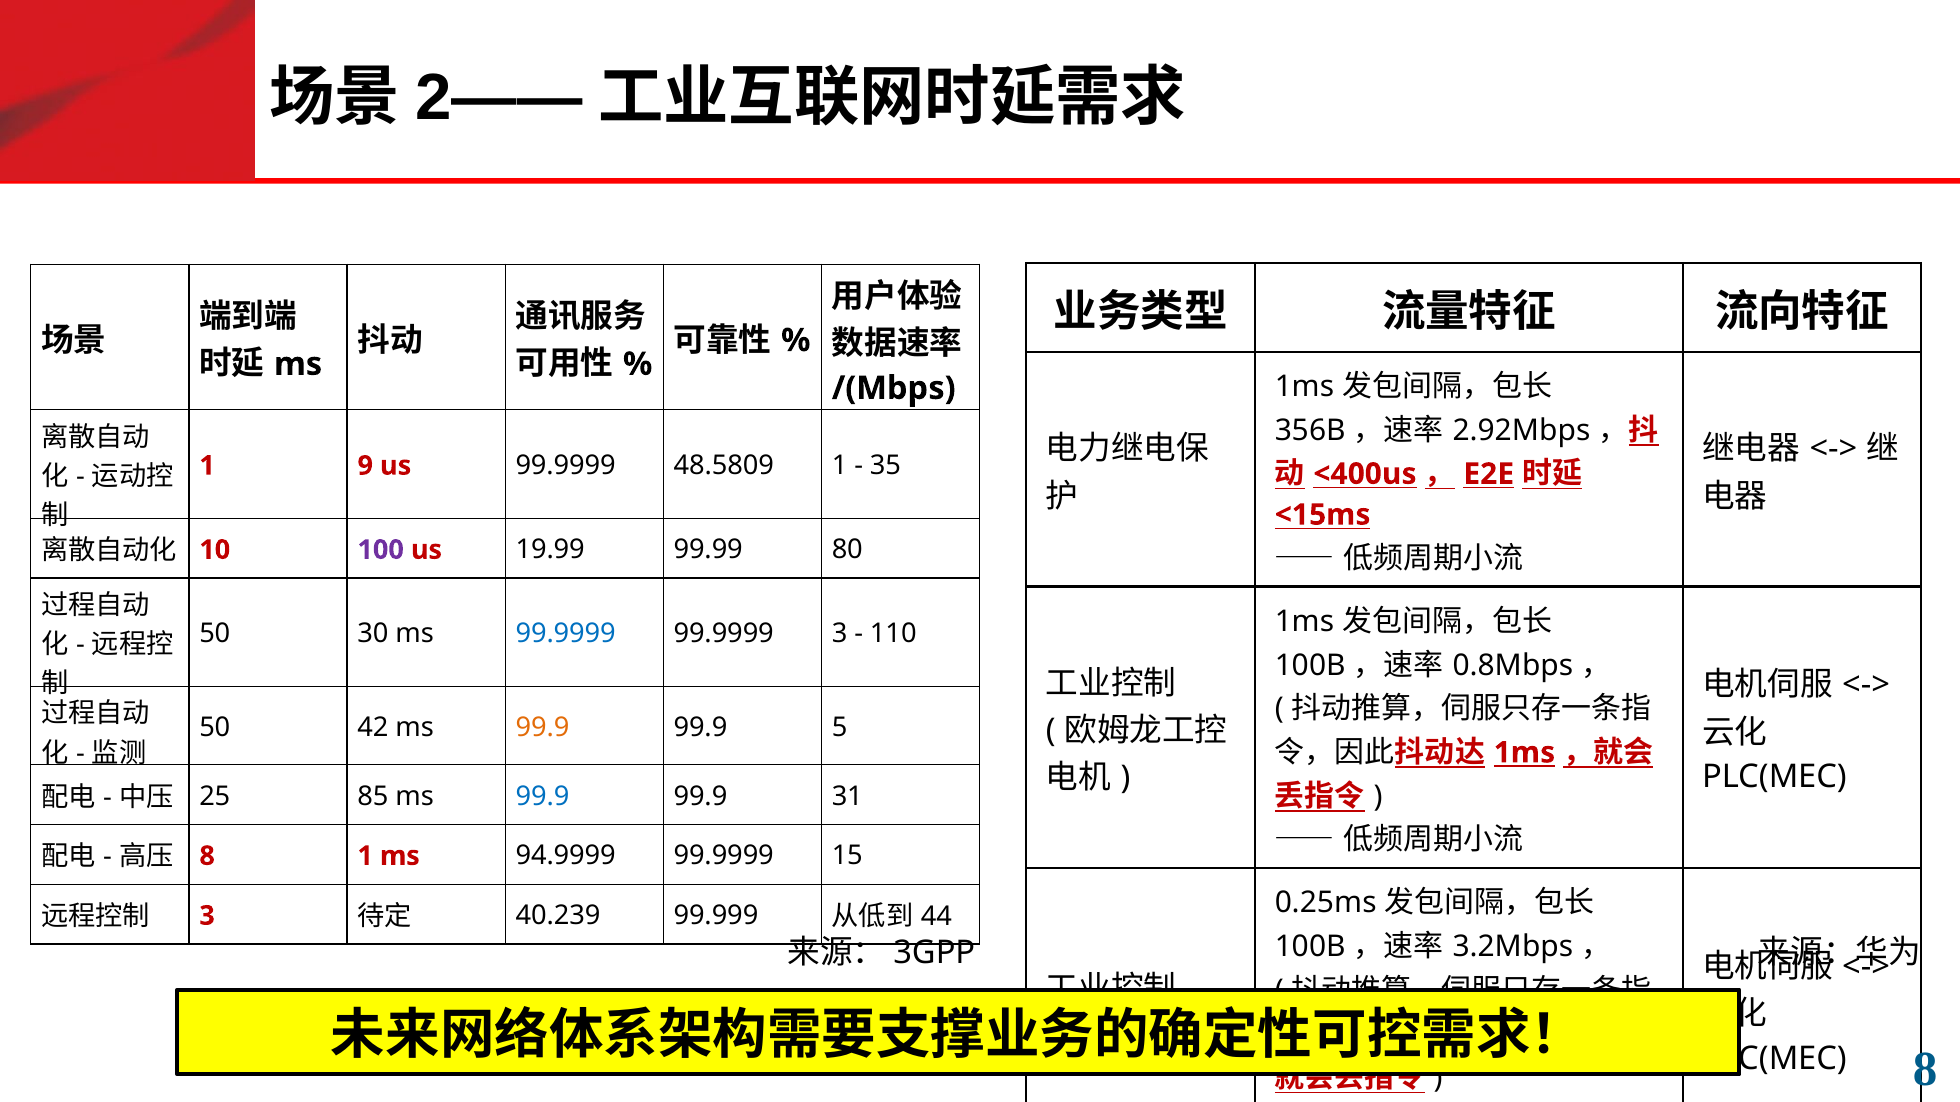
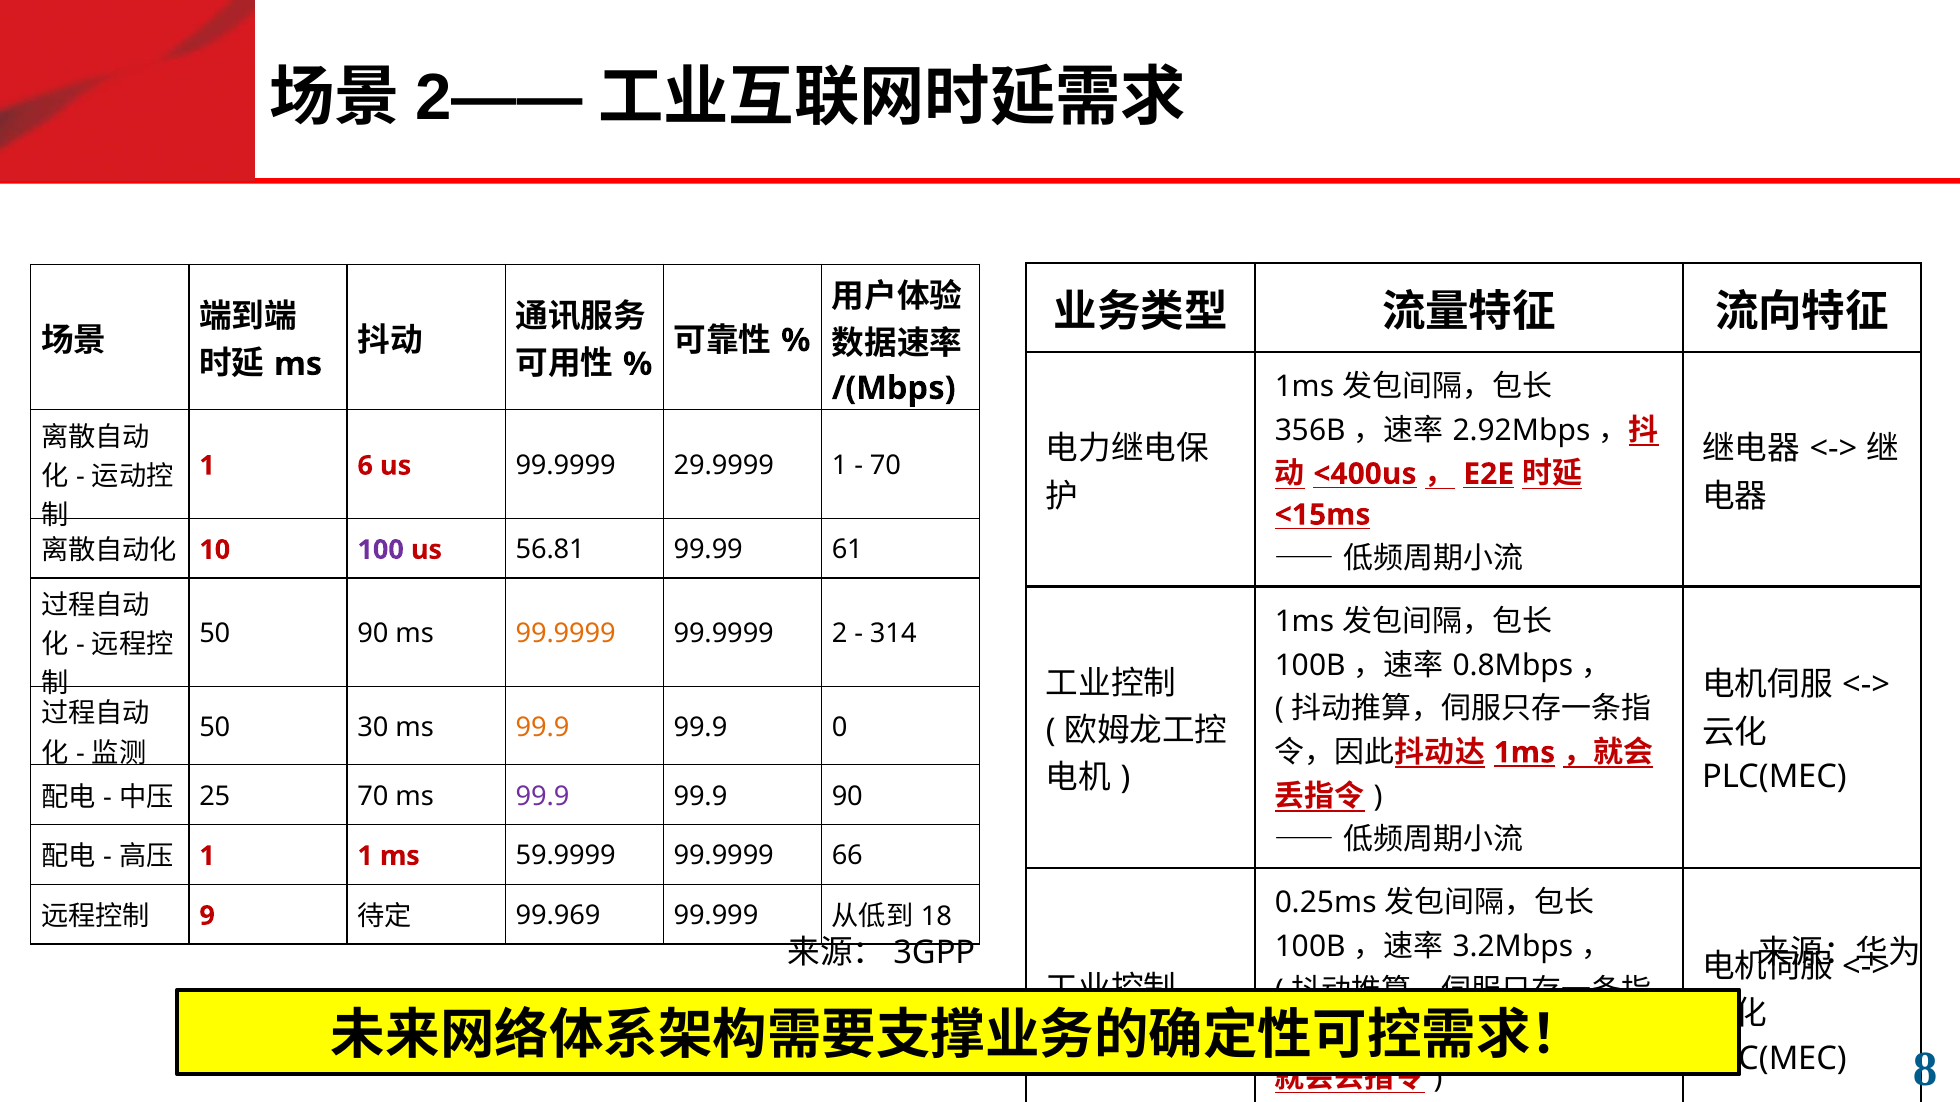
9: 9 -> 6 (365, 466)
48.5809: 48.5809 -> 29.9999 (724, 466)
35: 35 -> 70 (885, 466)
19.99: 19.99 -> 56.81 (550, 550)
80: 80 -> 61 (847, 550)
50 30: 30 -> 90 (373, 634)
99.9999 colour: blue -> orange (566, 634)
99.9999 3: 3 -> 2 (840, 634)
110: 110 -> 314 (893, 634)
42: 42 -> 30 (373, 728)
5: 5 -> 0 (840, 728)
25 85: 85 -> 70 (373, 797)
99.9 colour: blue -> purple (542, 797)
99.9 31: 31 -> 90 (847, 797)
8: 8 -> 1 (207, 856)
94.9999: 94.9999 -> 59.9999 (566, 856)
15: 15 -> 66 (847, 856)
3: 3 -> 9 (207, 916)
40.239: 40.239 -> 99.969 (558, 916)
44: 44 -> 18 (936, 917)
